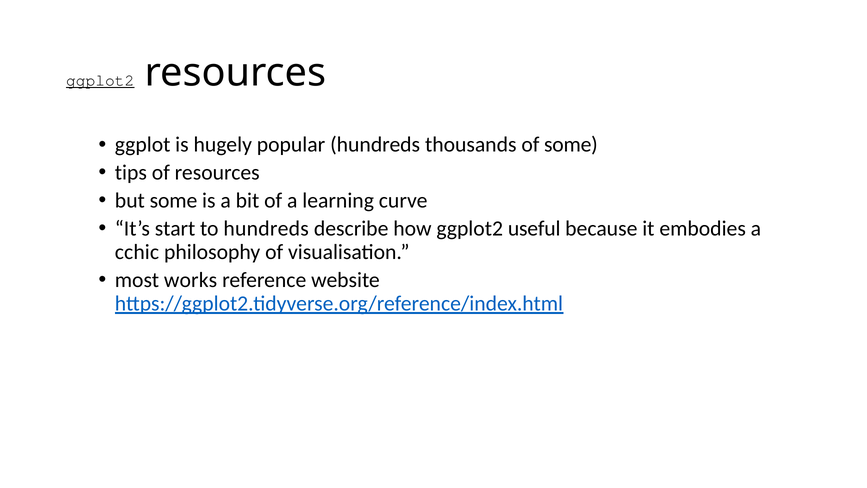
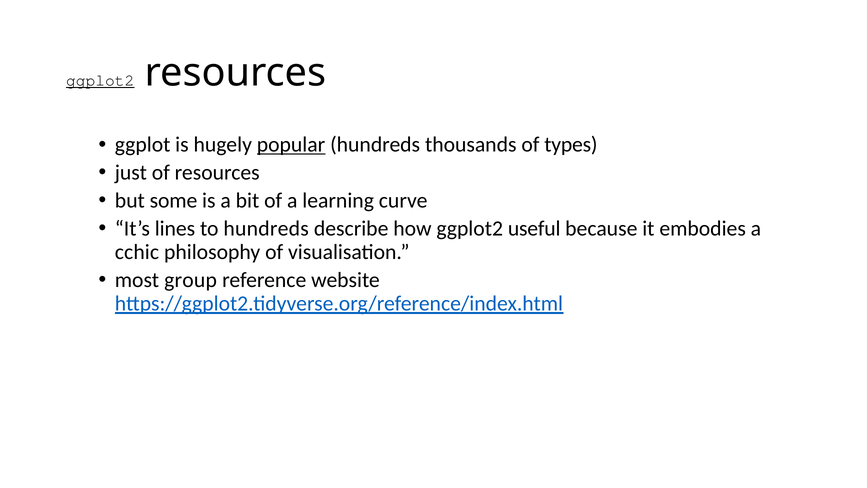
popular underline: none -> present (291, 145)
of some: some -> types (571, 145)
tips: tips -> just (131, 173)
start: start -> lines (175, 228)
works: works -> group (191, 280)
